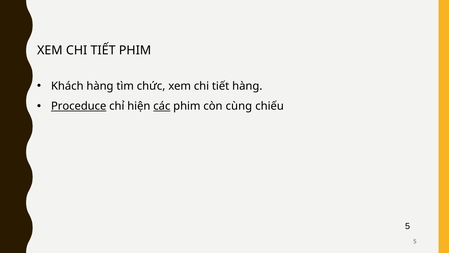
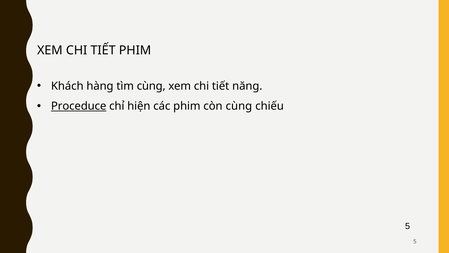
tìm chức: chức -> cùng (151, 86)
tiết hàng: hàng -> năng (247, 86)
các underline: present -> none (162, 106)
